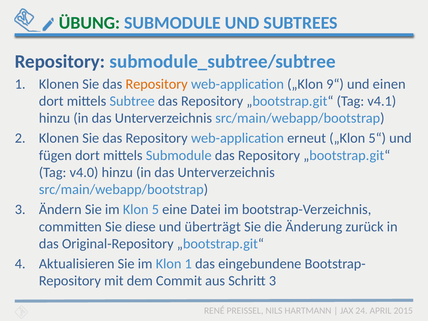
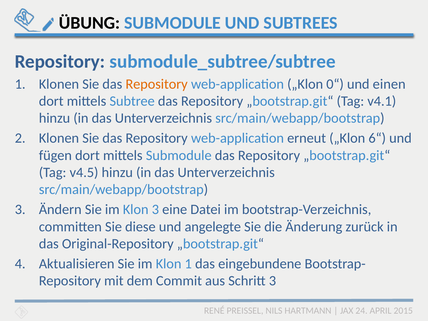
ÜBUNG colour: green -> black (90, 23)
9“: 9“ -> 0“ (335, 84)
5“: 5“ -> 6“ (377, 138)
v4.0: v4.0 -> v4.5 (84, 172)
Klon 5: 5 -> 3 (155, 210)
überträgt: überträgt -> angelegte (213, 227)
